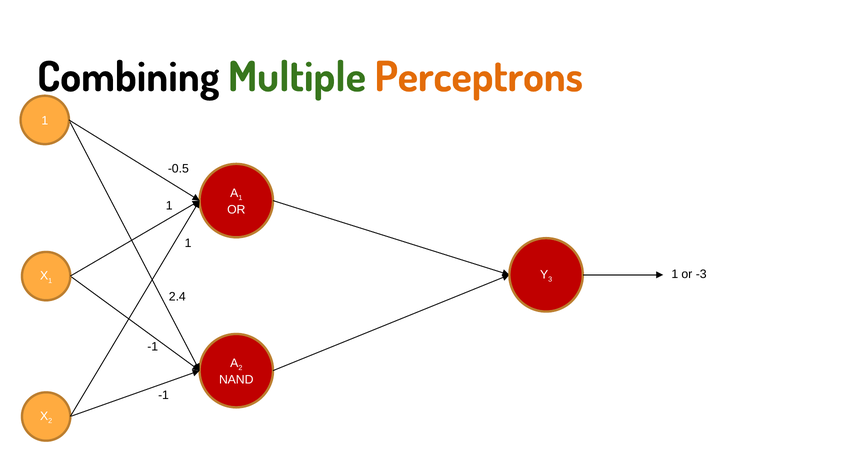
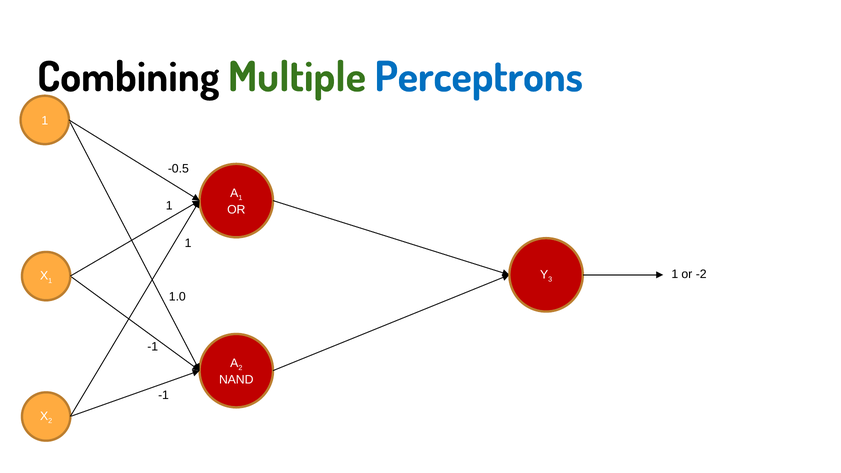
Perceptrons colour: orange -> blue (479, 78)
-3: -3 -> -2 (701, 274)
2.4: 2.4 -> 1.0 (177, 297)
